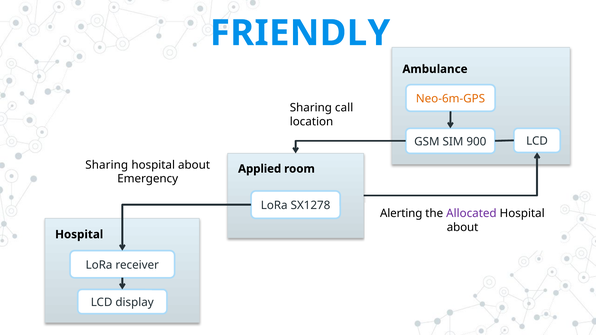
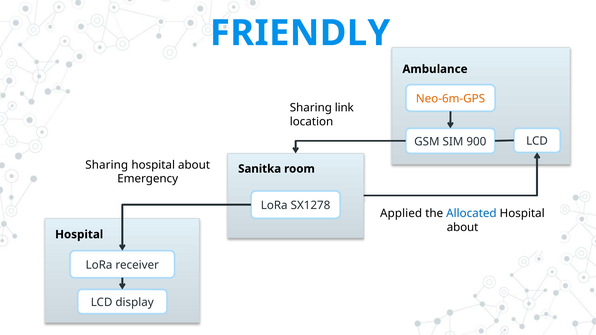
call: call -> link (344, 108)
Applied: Applied -> Sanitka (260, 169)
Alerting: Alerting -> Applied (401, 213)
Allocated colour: purple -> blue (471, 213)
